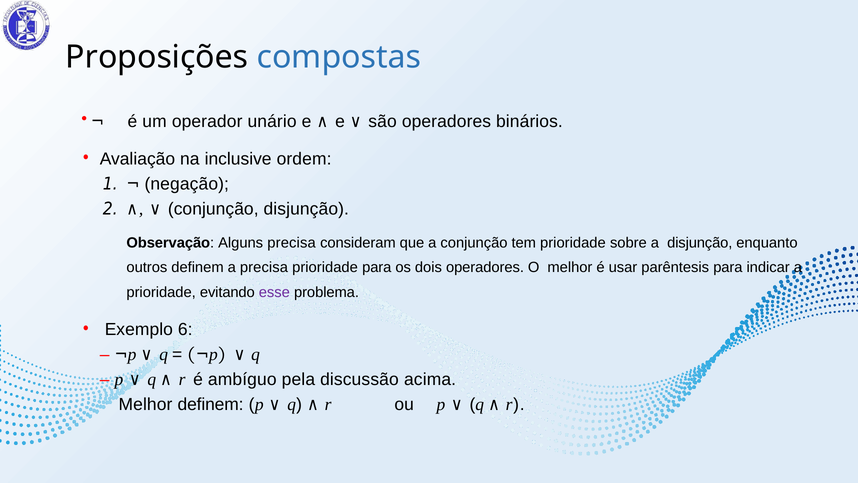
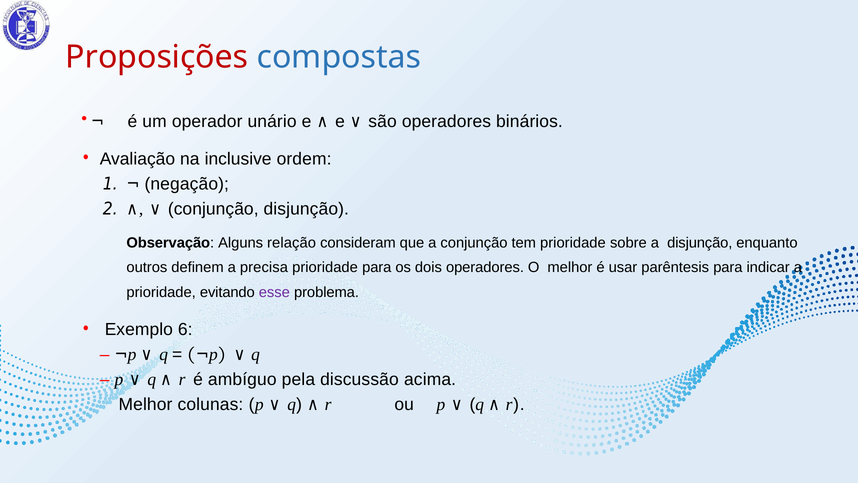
Proposições colour: black -> red (157, 57)
Alguns precisa: precisa -> relação (292, 243)
Melhor definem: definem -> colunas (210, 404)
